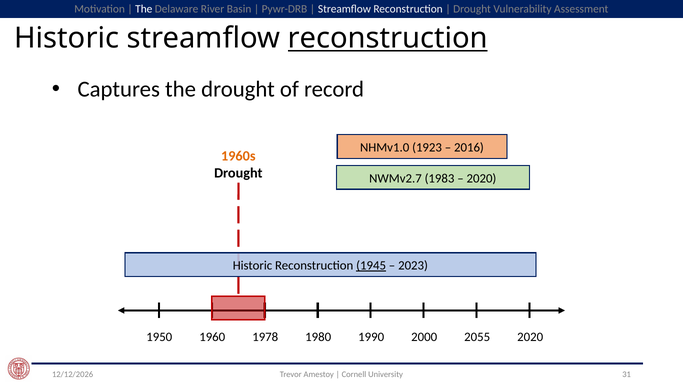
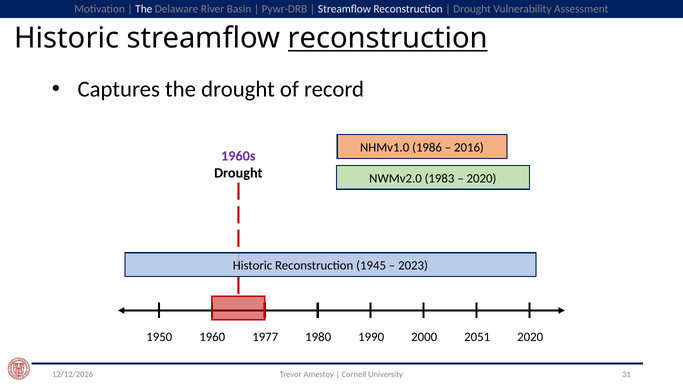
1923: 1923 -> 1986 (427, 147)
1960s colour: orange -> purple (238, 156)
NWMv2.7: NWMv2.7 -> NWMv2.0 (395, 178)
1945 underline: present -> none (371, 266)
1978: 1978 -> 1977 (265, 337)
2055: 2055 -> 2051 (477, 337)
